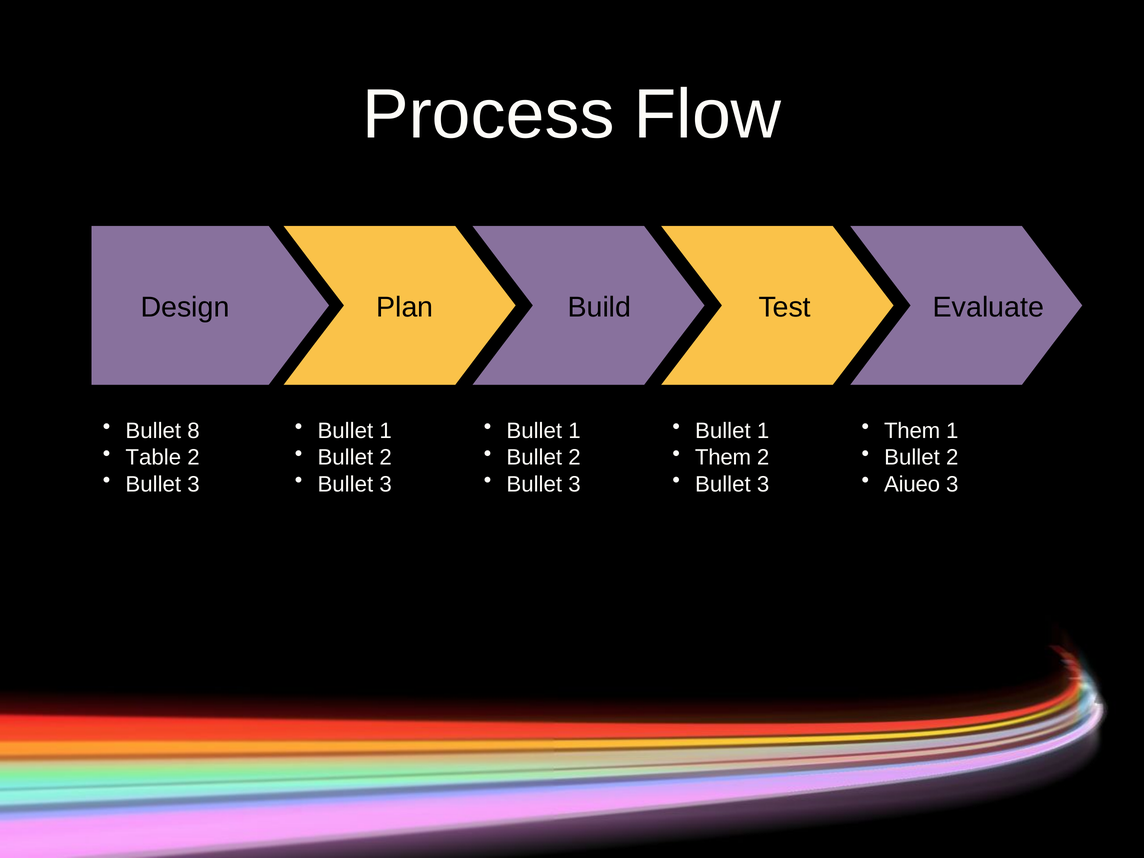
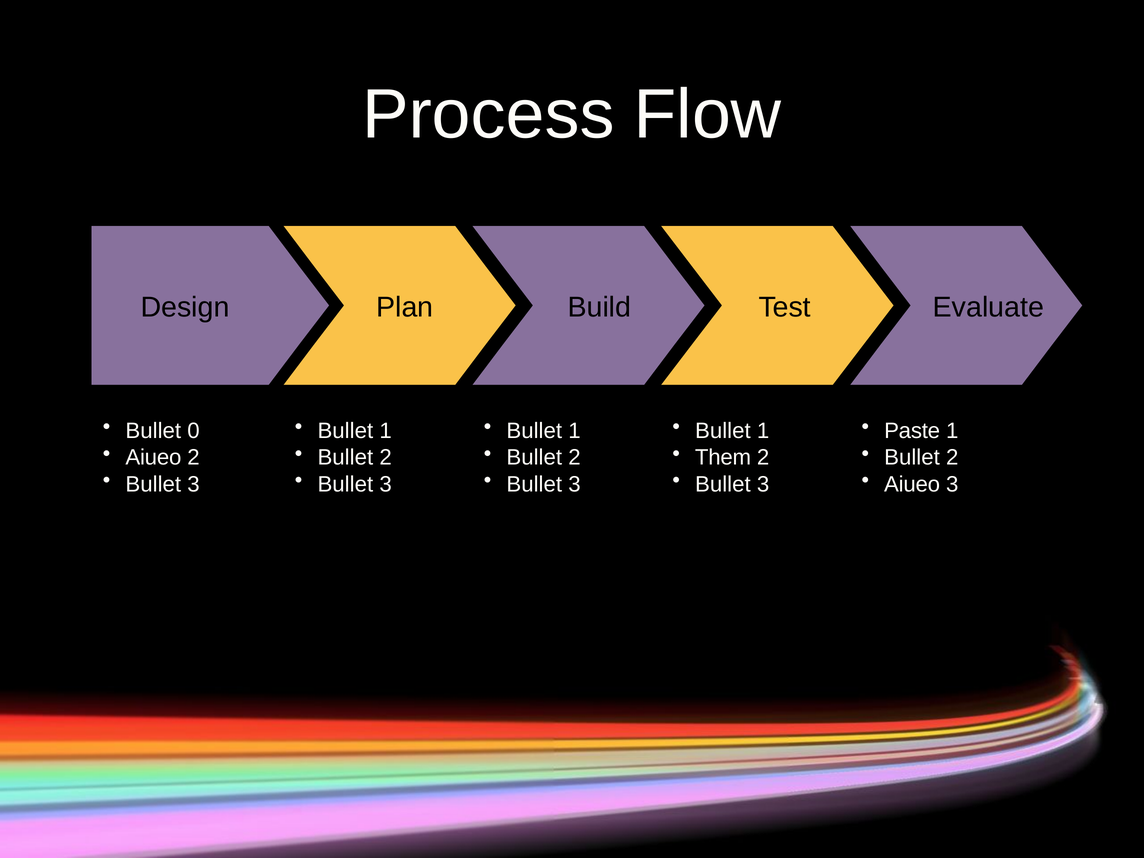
8: 8 -> 0 (194, 431)
Them: Them -> Paste (912, 431)
Table: Table -> Aiueo (153, 458)
